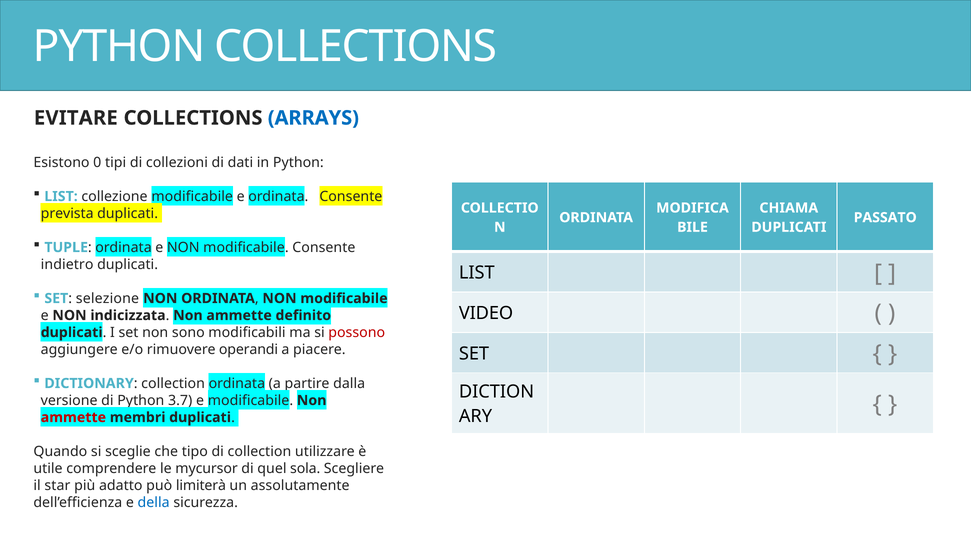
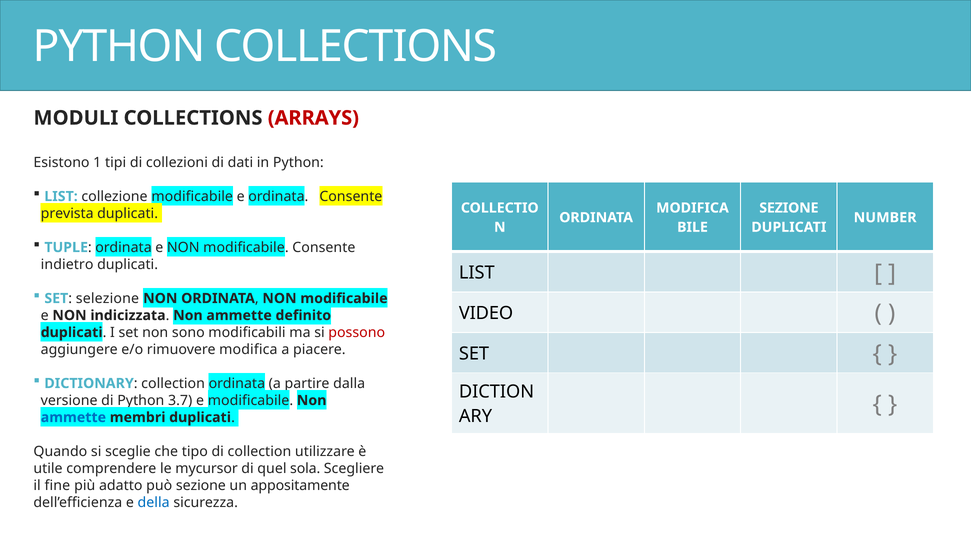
EVITARE: EVITARE -> MODULI (76, 118)
ARRAYS colour: blue -> red (313, 118)
0: 0 -> 1 (97, 163)
CHIAMA: CHIAMA -> SEZIONE (789, 208)
PASSATO: PASSATO -> NUMBER (885, 218)
rimuovere operandi: operandi -> modifica (248, 350)
ammette colour: red -> blue (73, 418)
star: star -> fine (57, 486)
può limiterà: limiterà -> sezione (201, 486)
assolutamente: assolutamente -> appositamente (300, 486)
